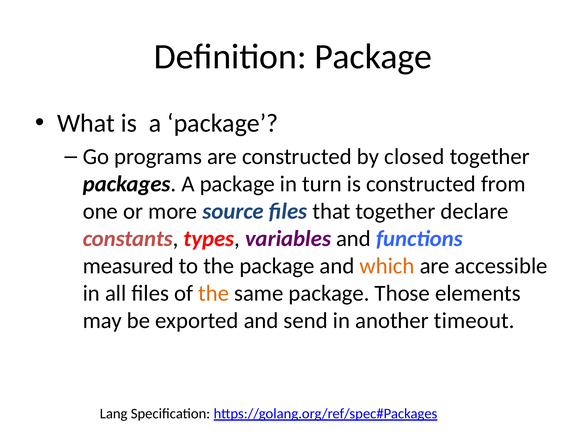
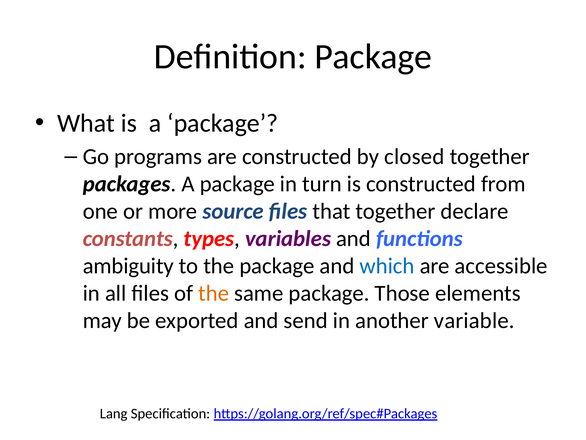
measured: measured -> ambiguity (128, 266)
which colour: orange -> blue (387, 266)
timeout: timeout -> variable (474, 320)
